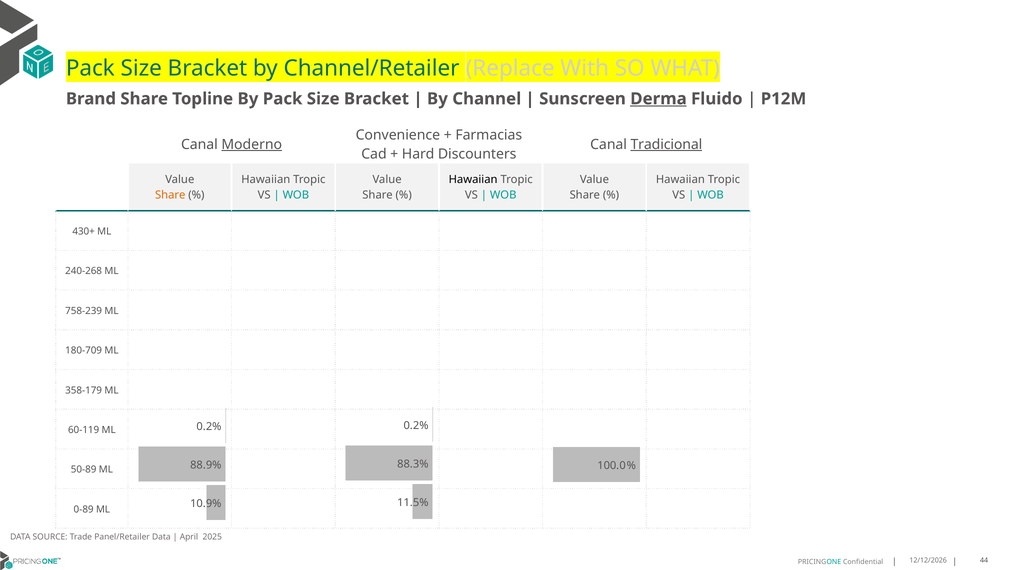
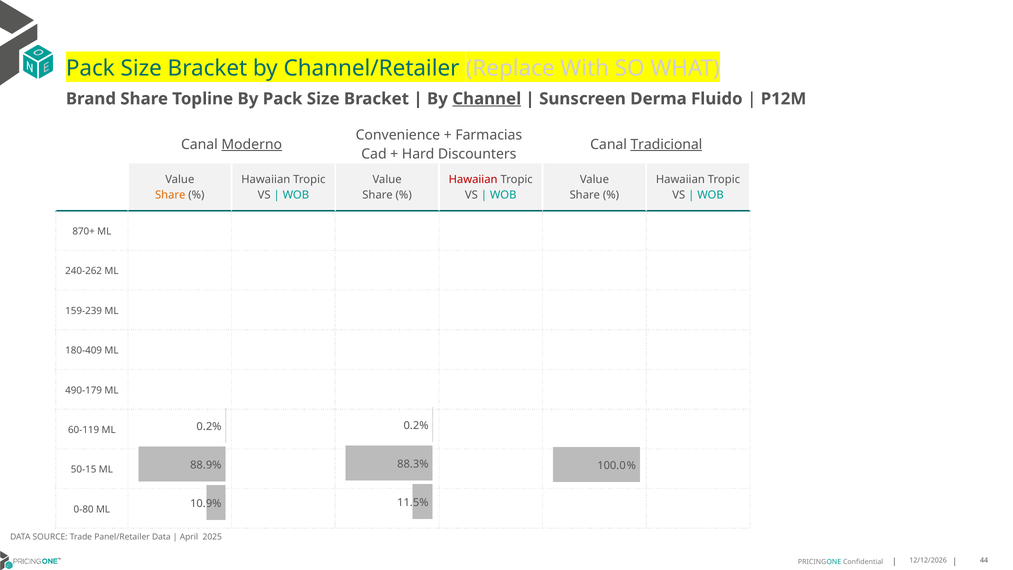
Channel underline: none -> present (487, 99)
Derma underline: present -> none (658, 99)
Hawaiian colour: black -> red (473, 180)
430+: 430+ -> 870+ (84, 231)
240-268: 240-268 -> 240-262 (84, 271)
758-239: 758-239 -> 159-239 (84, 311)
180-709: 180-709 -> 180-409 (84, 350)
358-179: 358-179 -> 490-179 (84, 390)
50-89: 50-89 -> 50-15 (84, 470)
0-89: 0-89 -> 0-80 (84, 509)
